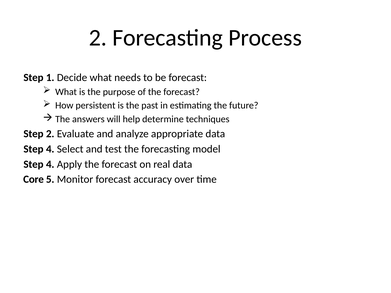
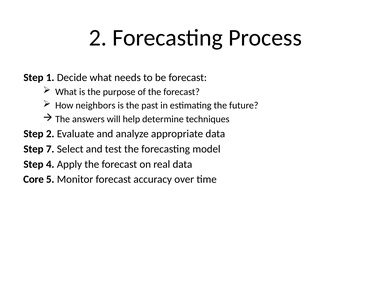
persistent: persistent -> neighbors (96, 106)
4: 4 -> 7 (50, 149)
